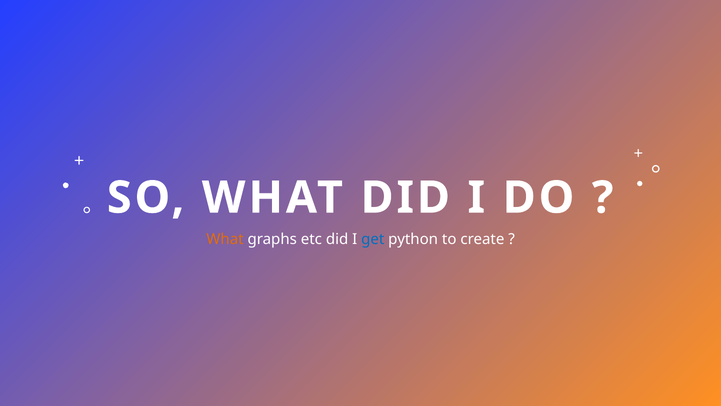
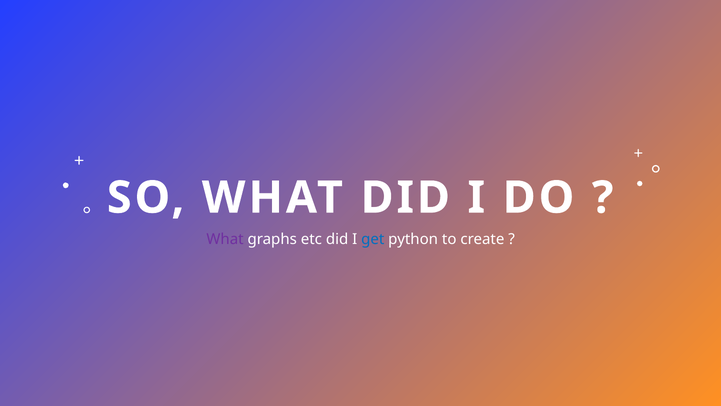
What colour: orange -> purple (225, 239)
